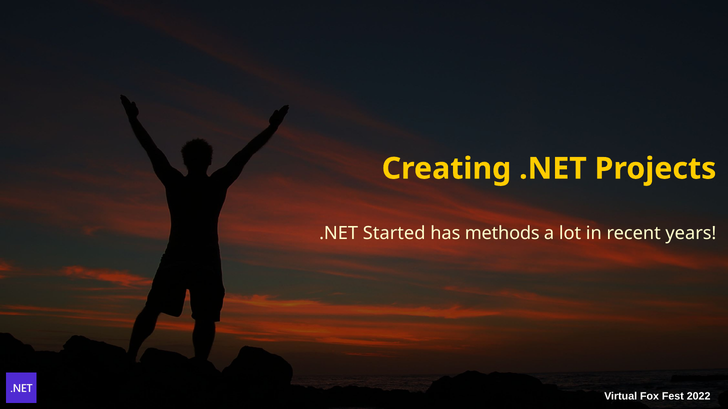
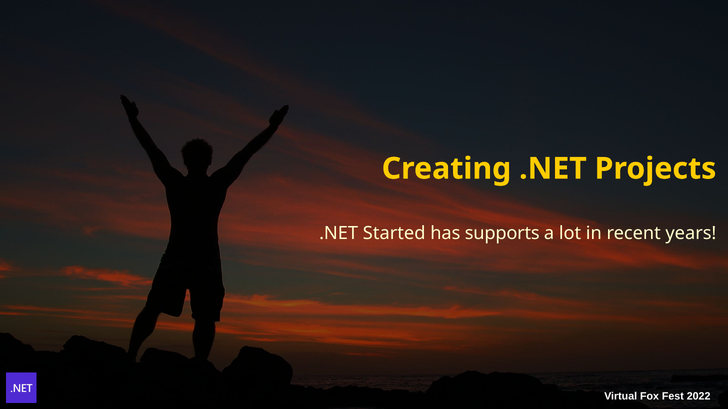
methods: methods -> supports (502, 233)
